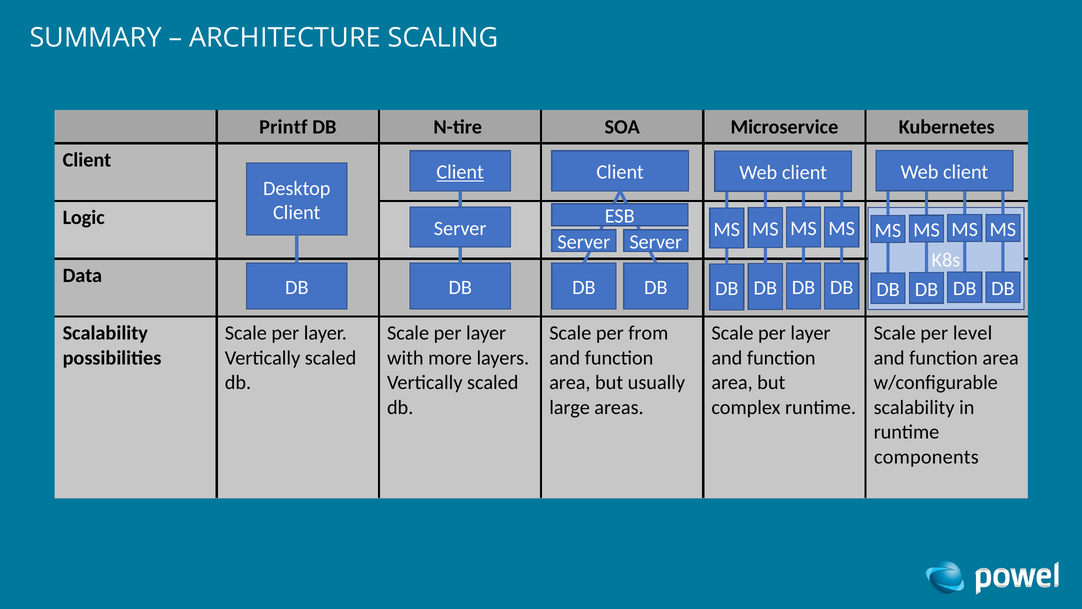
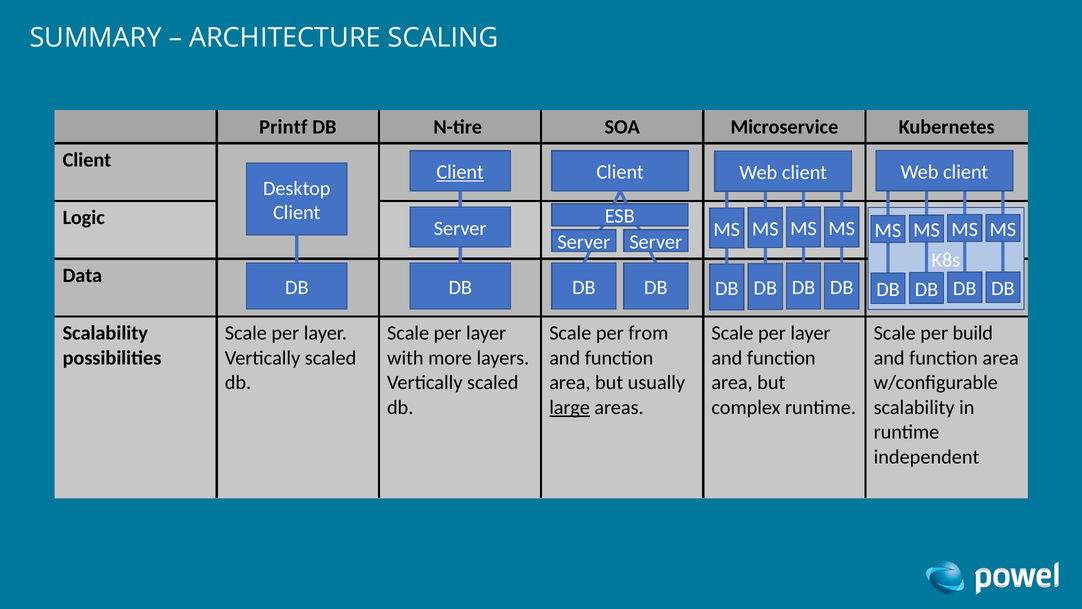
level: level -> build (973, 333)
large underline: none -> present (570, 407)
components: components -> independent (927, 457)
